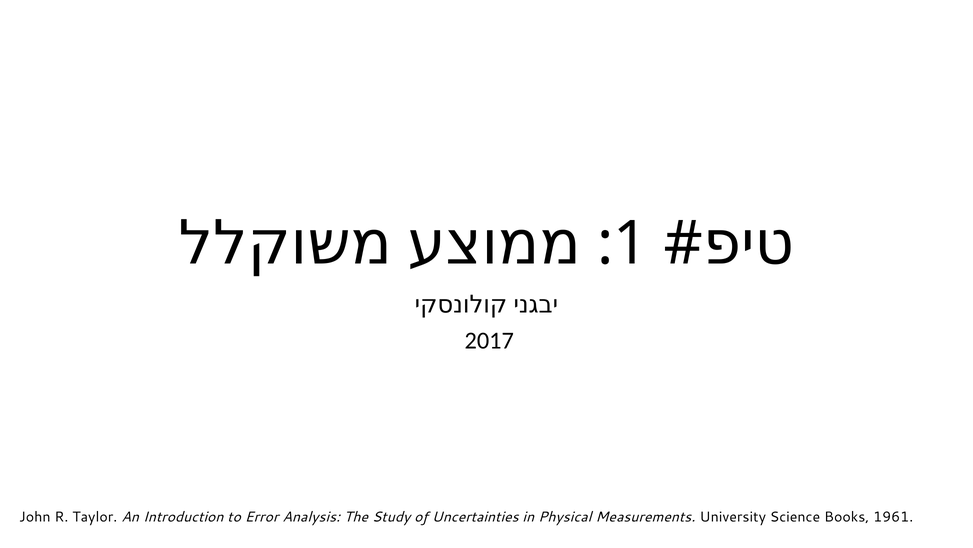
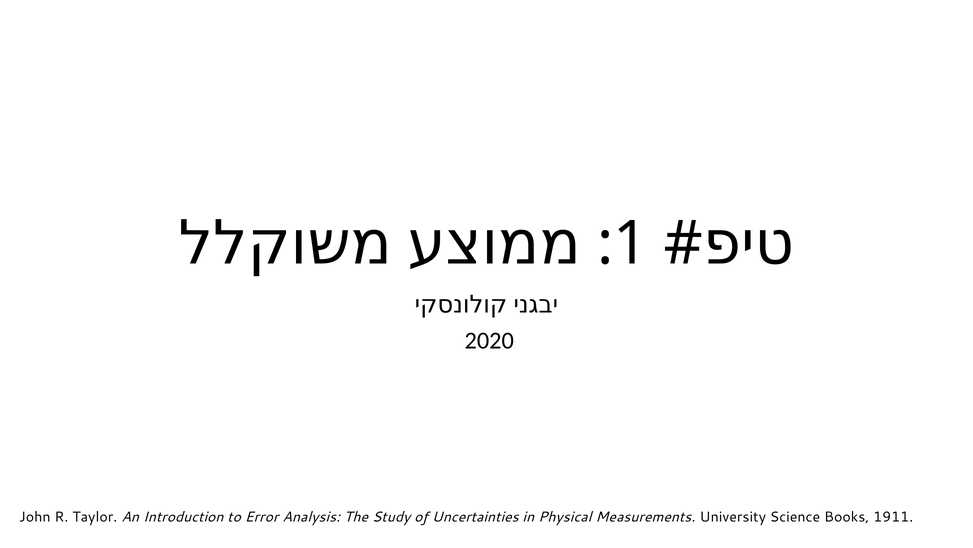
2017: 2017 -> 2020 (489, 341)
1961: 1961 -> 1911 (893, 516)
